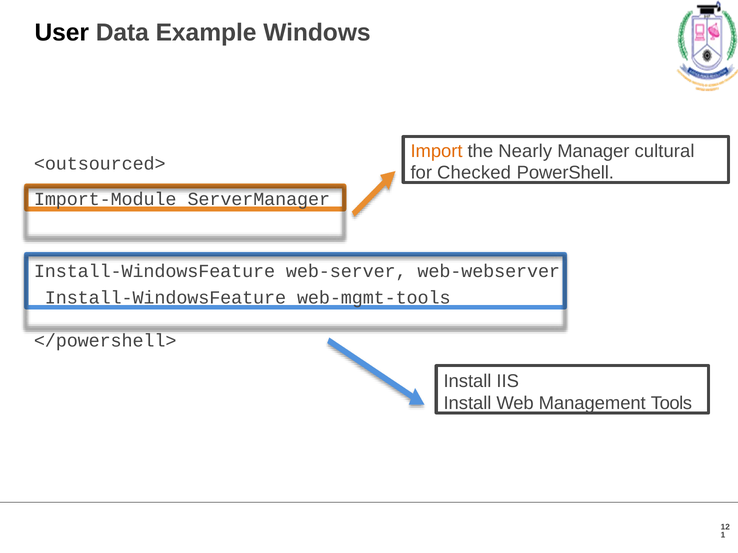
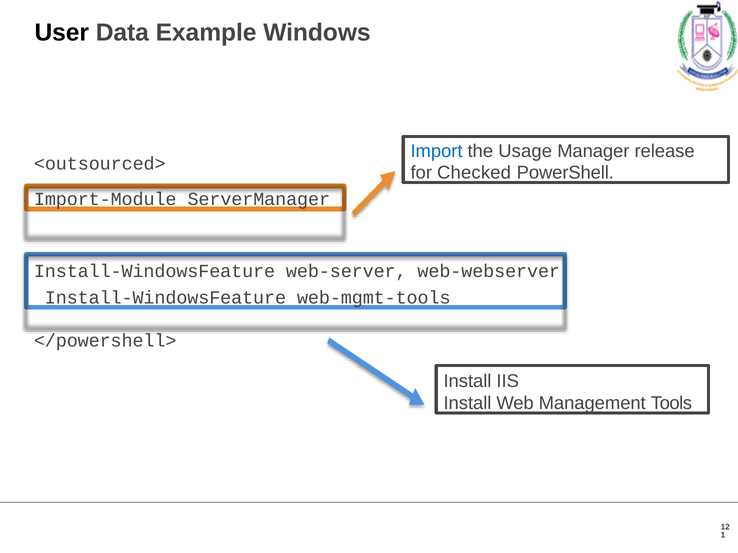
Import colour: orange -> blue (437, 151)
Nearly: Nearly -> Usage (525, 151)
cultural: cultural -> release (665, 151)
